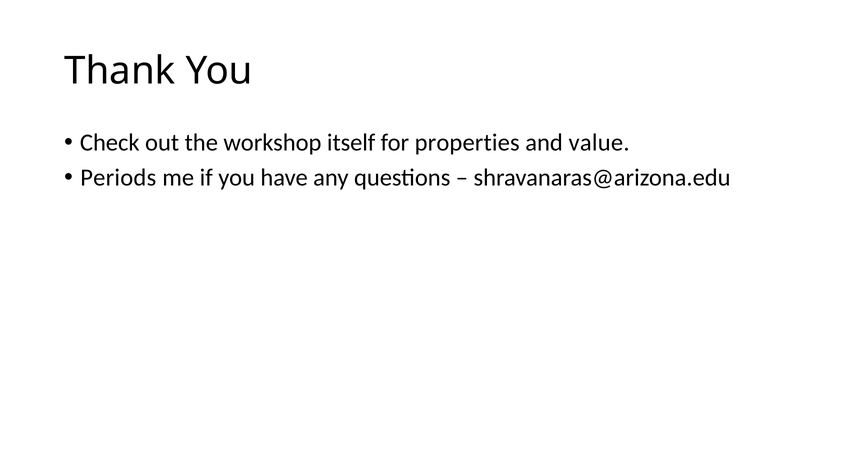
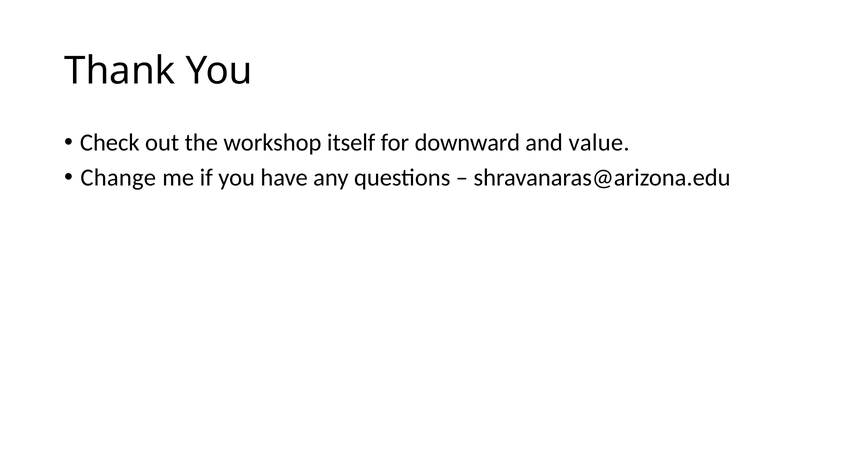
properties: properties -> downward (467, 142)
Periods: Periods -> Change (118, 178)
